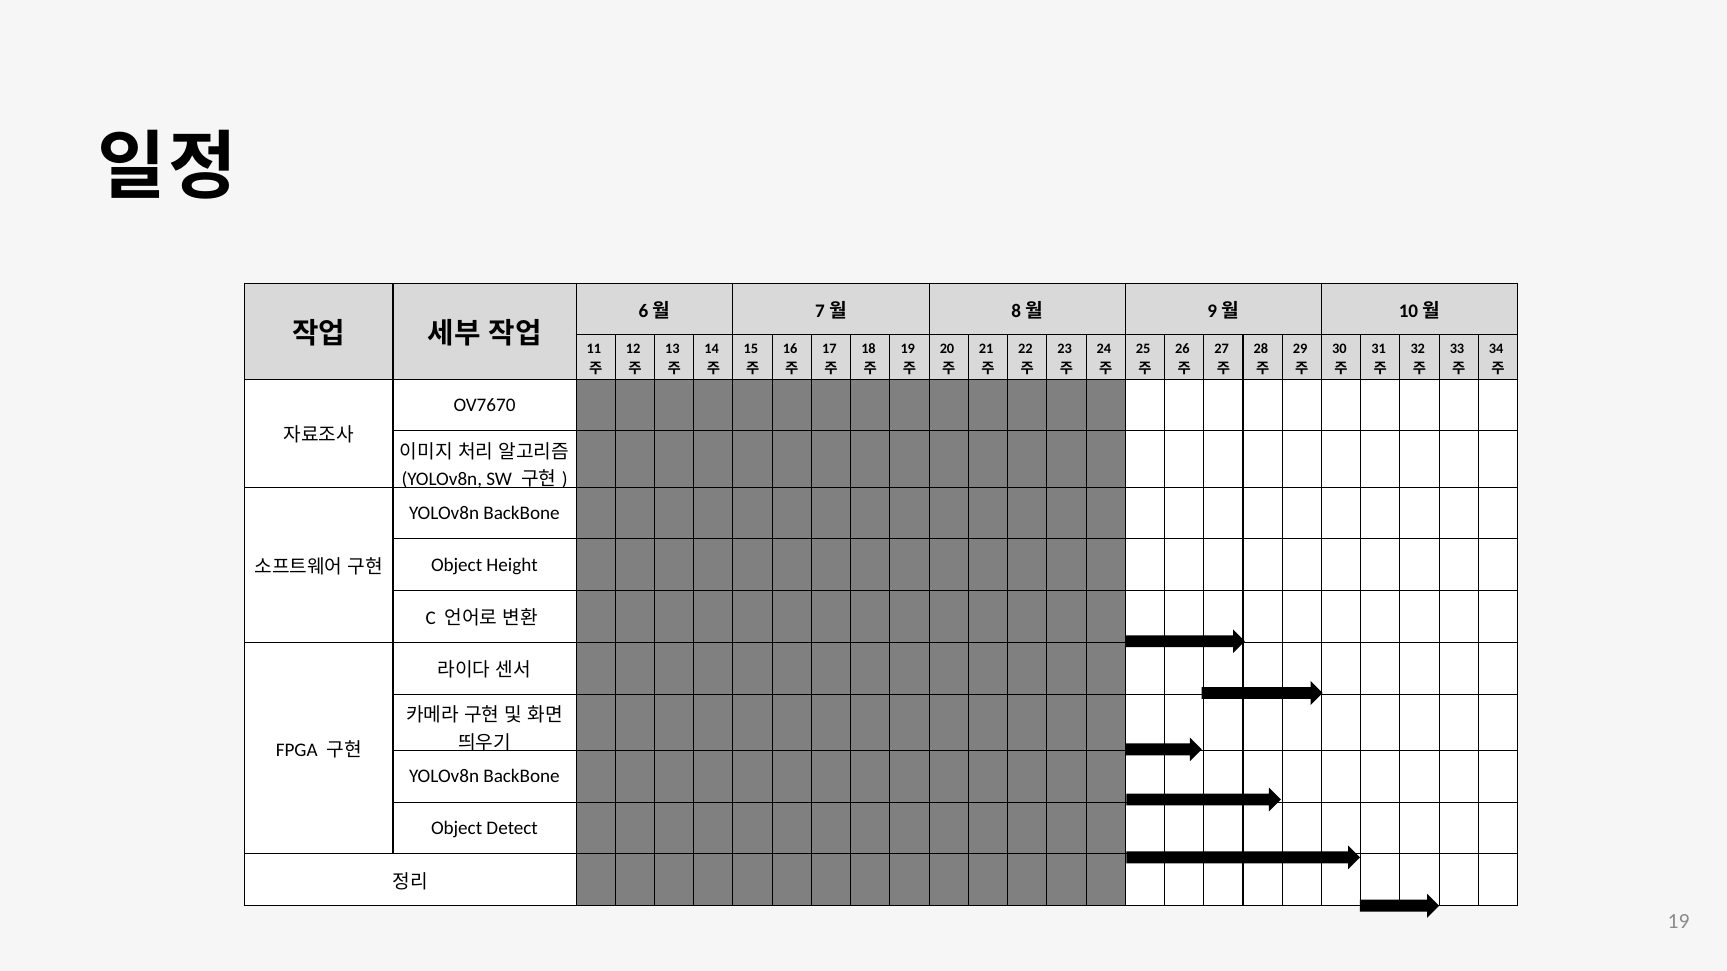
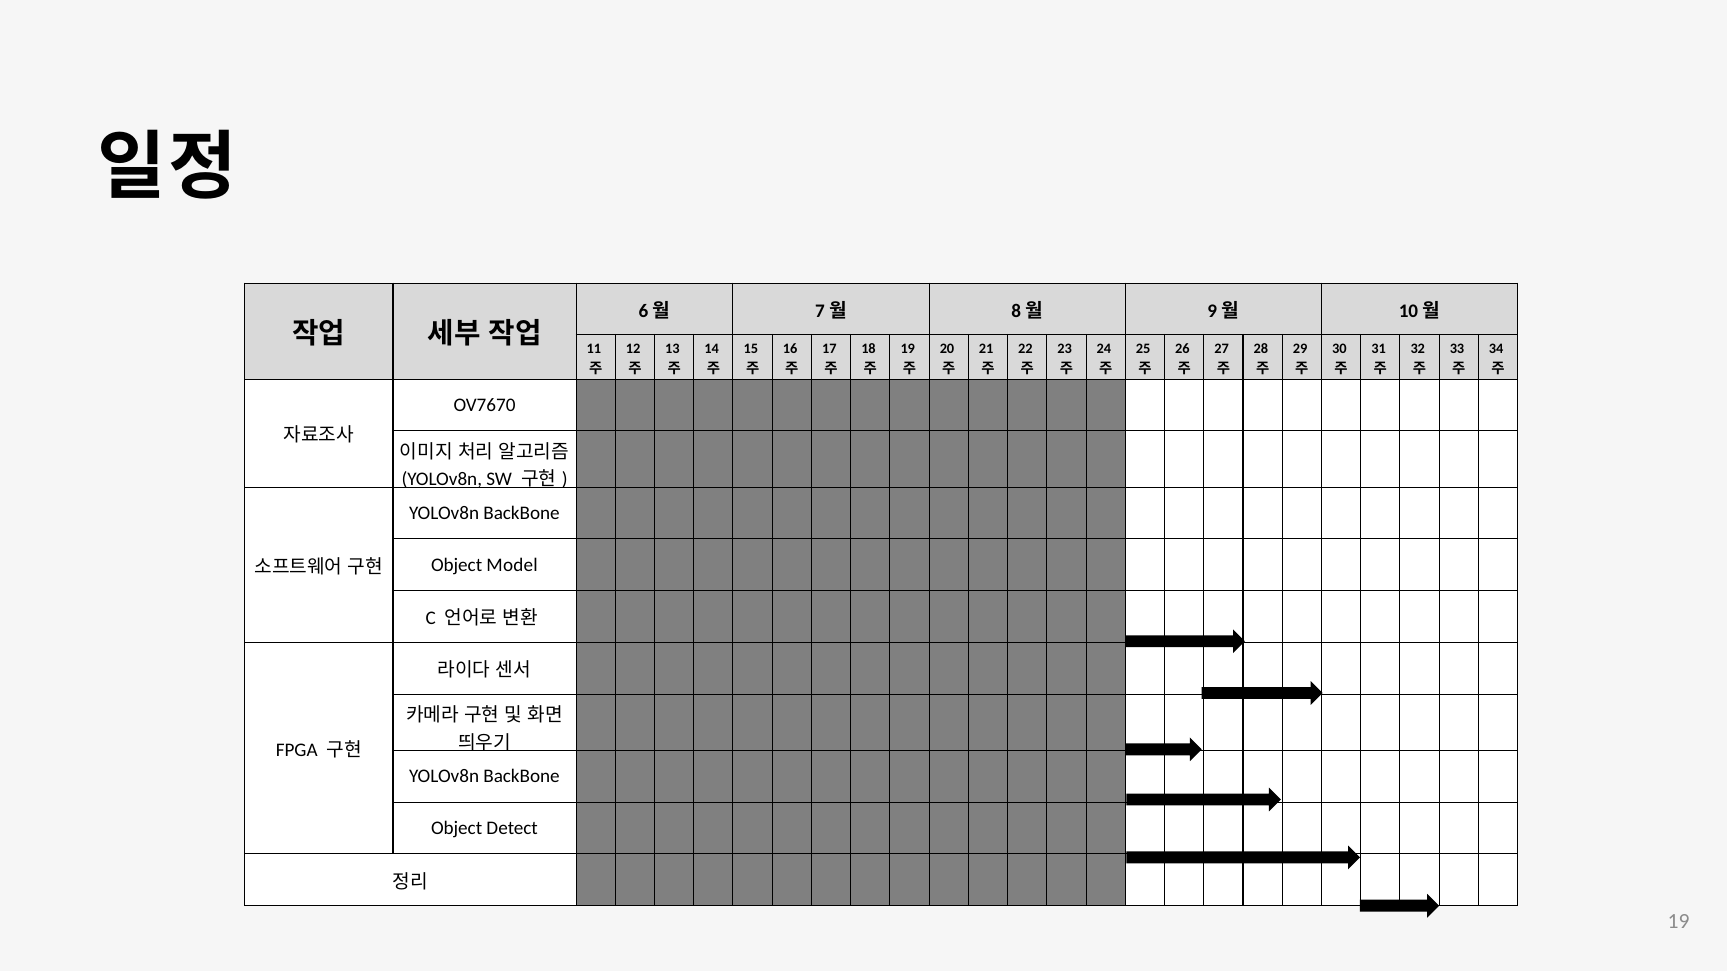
Height: Height -> Model (512, 565)
